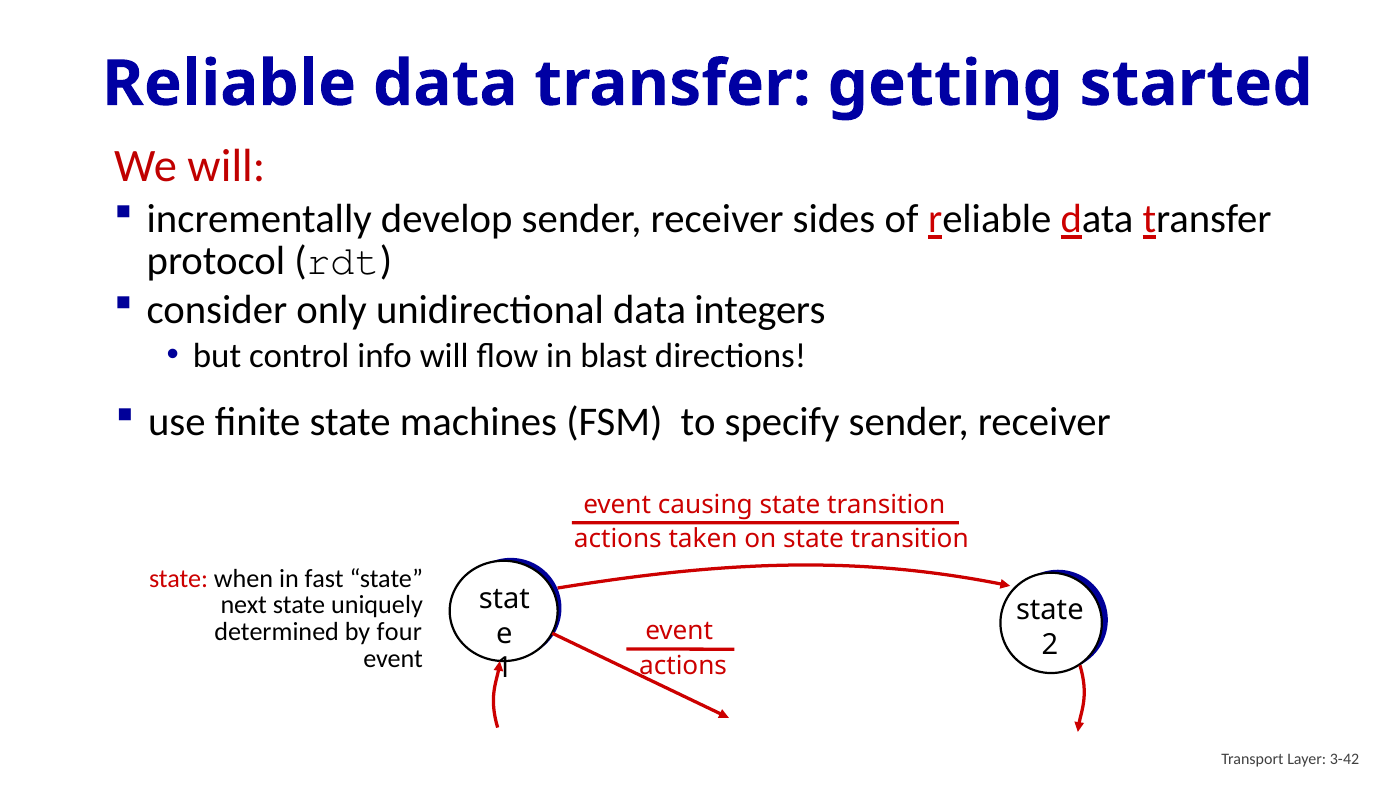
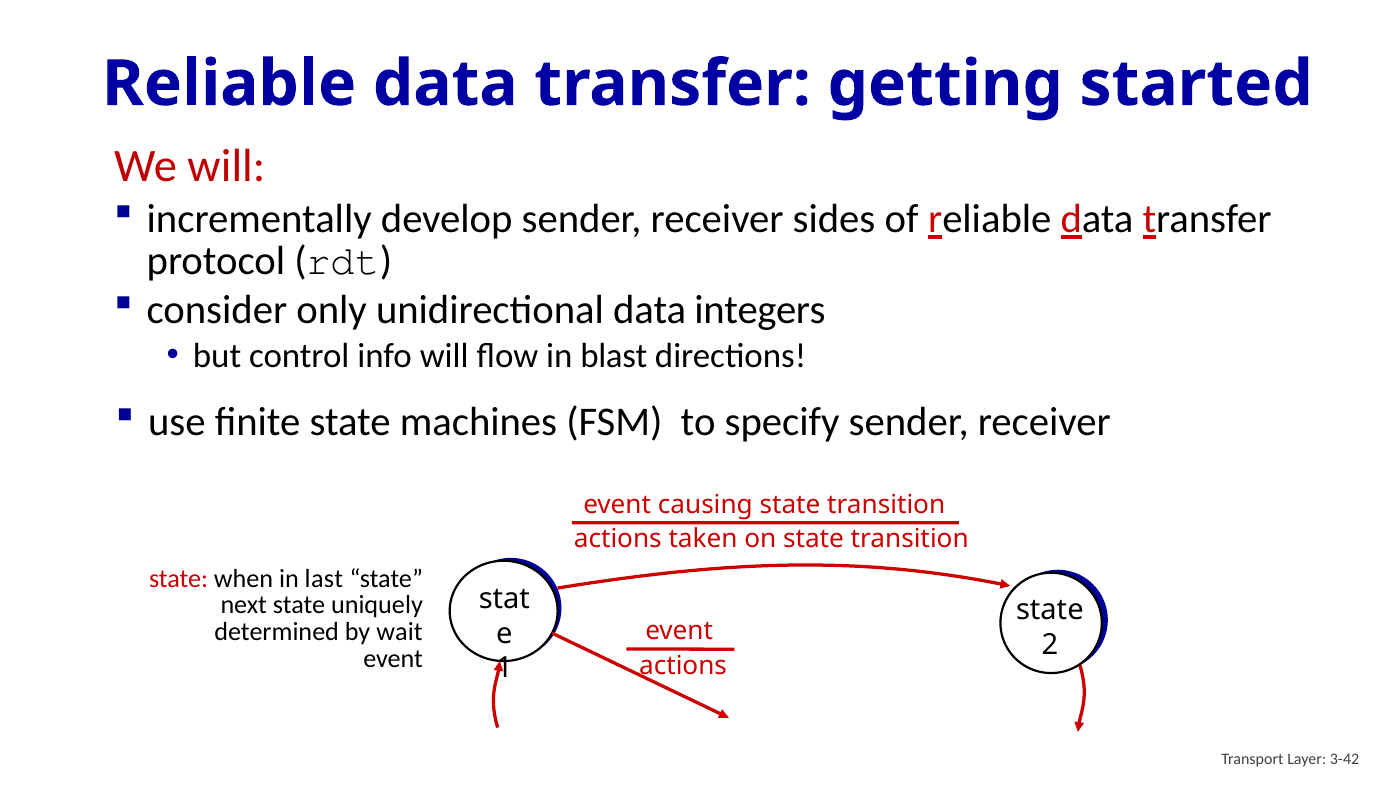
fast: fast -> last (324, 579)
four: four -> wait (399, 632)
